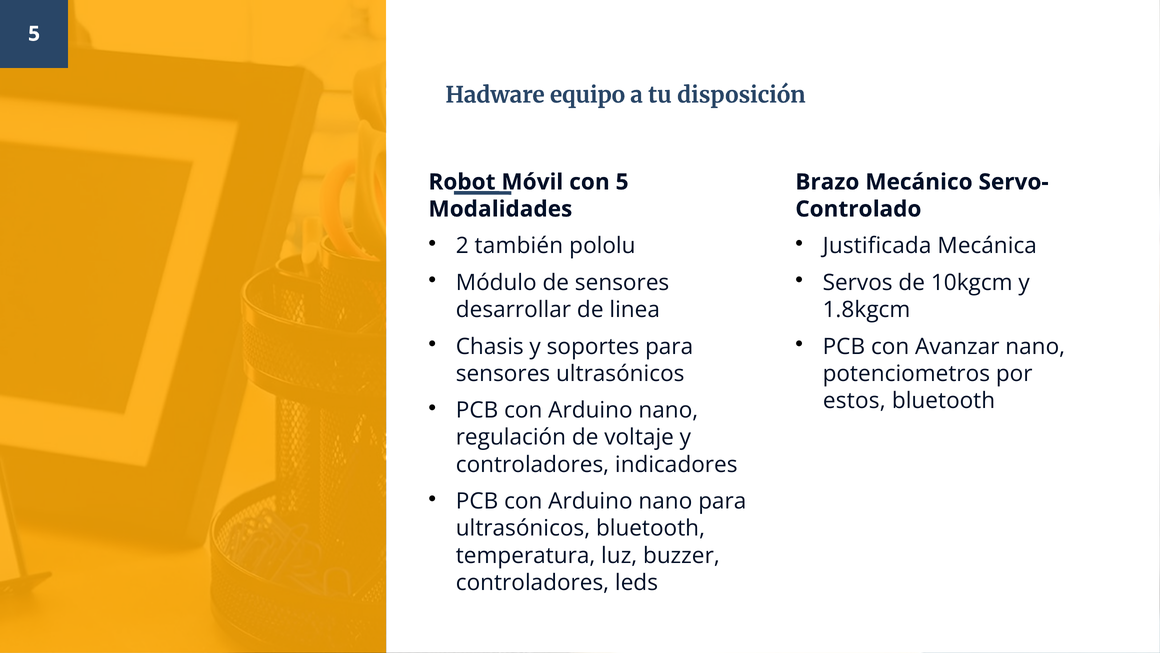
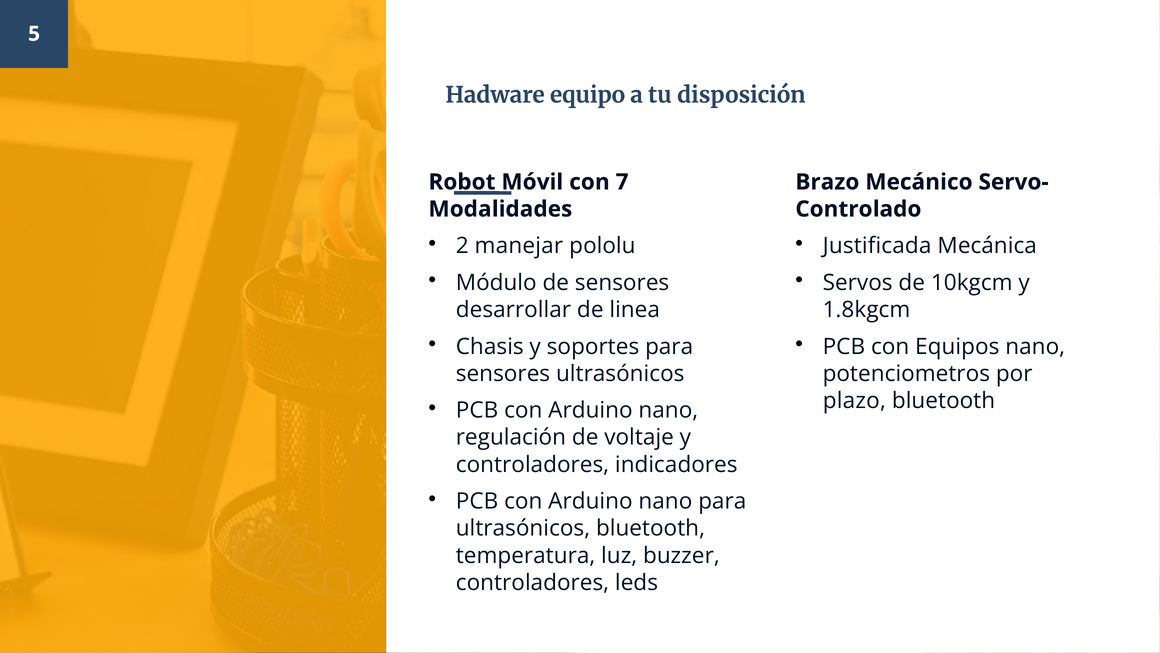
con 5: 5 -> 7 (622, 182)
también: también -> manejar (519, 246)
Avanzar: Avanzar -> Equipos (957, 346)
estos: estos -> plazo (854, 401)
